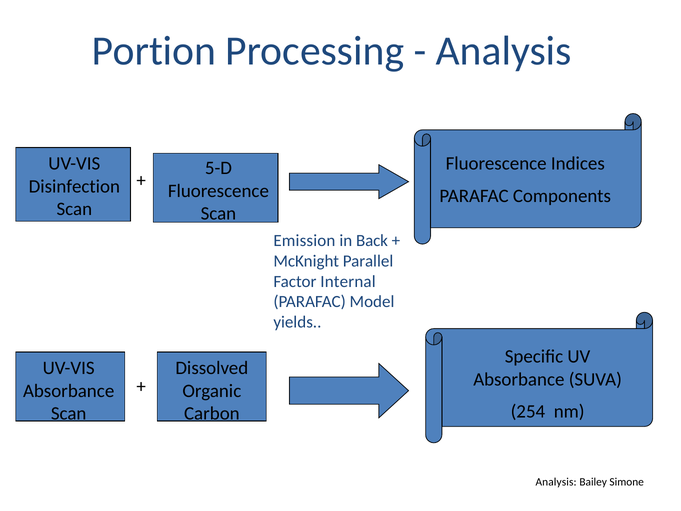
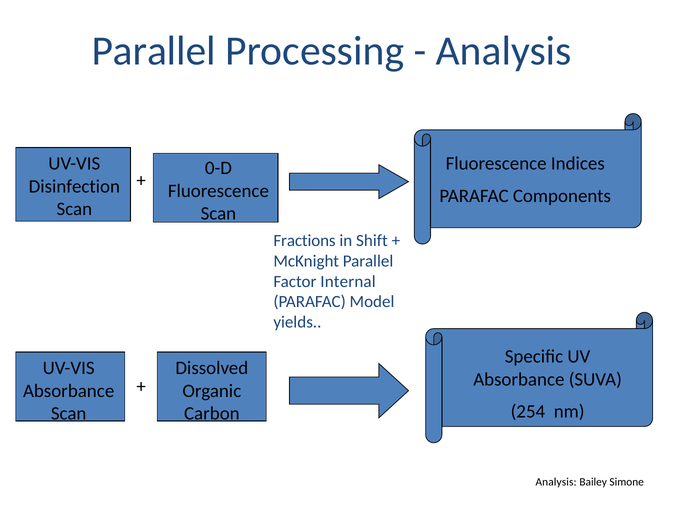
Portion: Portion -> Parallel (154, 51)
5-D: 5-D -> 0-D (218, 168)
Emission: Emission -> Fractions (305, 240)
Back: Back -> Shift (372, 240)
